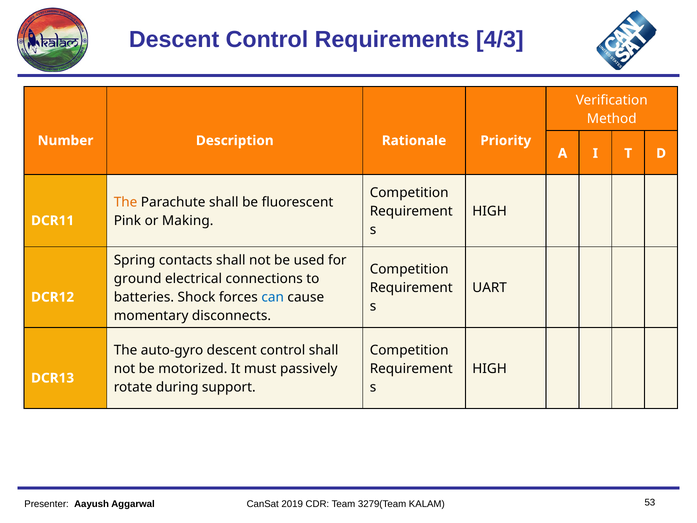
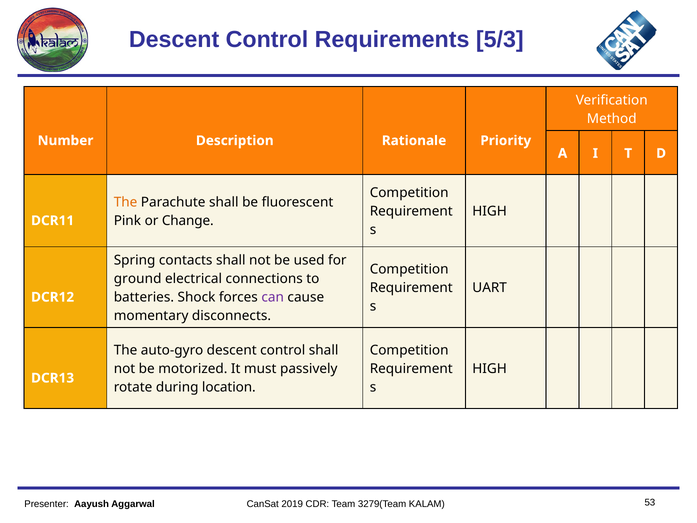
4/3: 4/3 -> 5/3 (500, 39)
Making: Making -> Change (188, 221)
can colour: blue -> purple (273, 297)
support: support -> location (229, 387)
